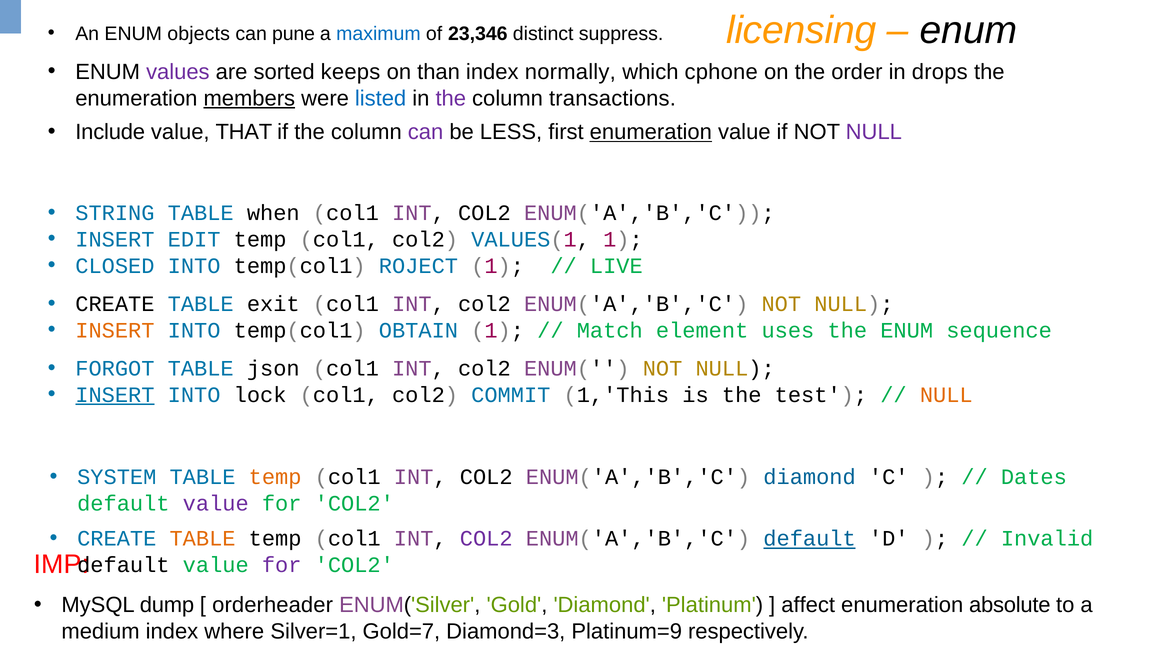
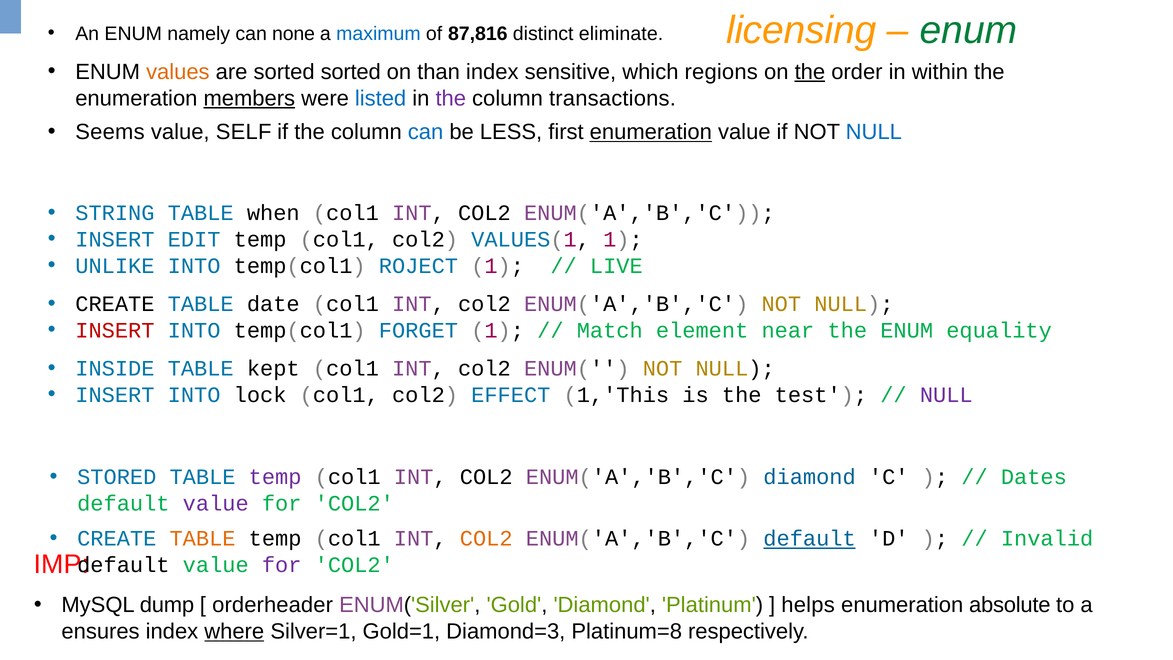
enum colour: black -> green (969, 31)
objects: objects -> namely (199, 34)
pune: pune -> none (294, 34)
23,346: 23,346 -> 87,816 (478, 34)
suppress: suppress -> eliminate (621, 34)
values colour: purple -> orange (178, 72)
sorted keeps: keeps -> sorted (351, 72)
normally: normally -> sensitive (570, 72)
cphone: cphone -> regions (721, 72)
the underline: none -> present (810, 72)
drops: drops -> within (940, 72)
Include: Include -> Seems (110, 132)
THAT: THAT -> SELF (244, 132)
can colour: purple -> blue (426, 132)
NULL colour: purple -> blue (874, 132)
CLOSED: CLOSED -> UNLIKE (115, 266)
exit: exit -> date (273, 304)
INSERT colour: orange -> red (115, 330)
OBTAIN: OBTAIN -> FORGET (418, 330)
uses: uses -> near (788, 330)
sequence: sequence -> equality (999, 330)
FORGOT: FORGOT -> INSIDE (115, 368)
json: json -> kept (273, 368)
INSERT underline: present -> none (115, 395)
COMMIT: COMMIT -> EFFECT (511, 395)
NULL colour: orange -> purple (946, 395)
SYSTEM: SYSTEM -> STORED (117, 477)
temp colour: orange -> purple (275, 477)
COL2 colour: purple -> orange (486, 539)
affect: affect -> helps (808, 605)
medium: medium -> ensures (101, 631)
where underline: none -> present (234, 631)
Gold=7: Gold=7 -> Gold=1 (401, 631)
Platinum=9: Platinum=9 -> Platinum=8 (627, 631)
